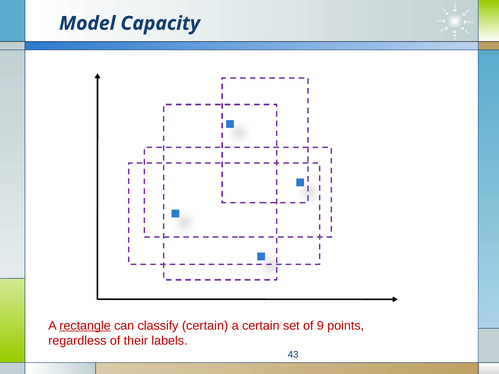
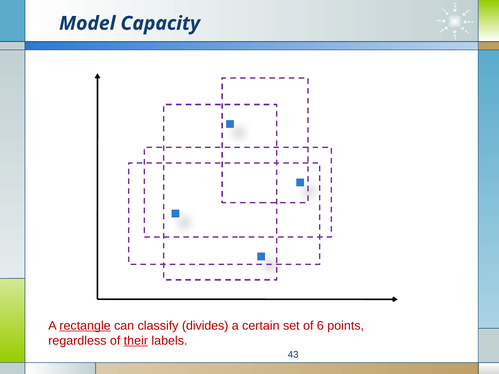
classify certain: certain -> divides (205, 326)
9: 9 -> 6 (320, 326)
their underline: none -> present (136, 341)
